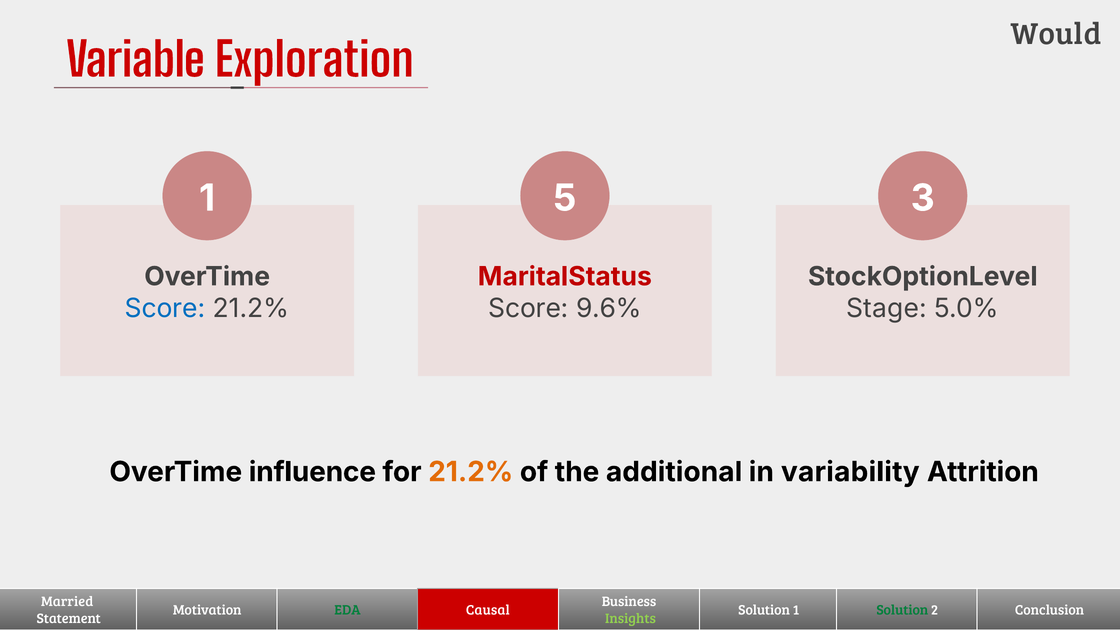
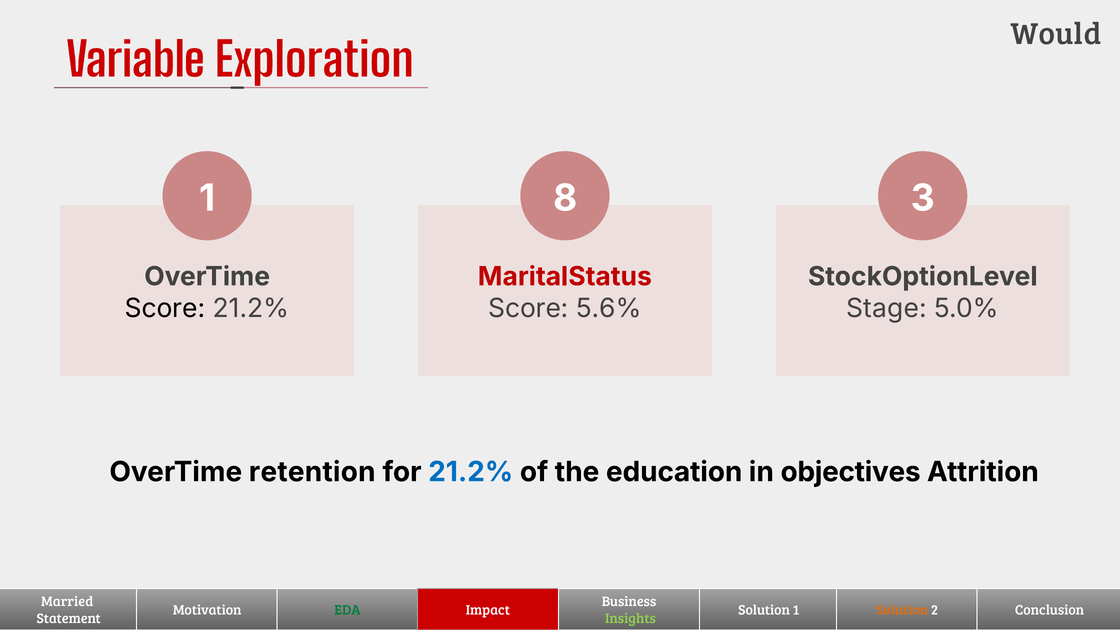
5: 5 -> 8 (565, 198)
Score colour: blue -> black (165, 308)
9.6%: 9.6% -> 5.6% (609, 308)
influence: influence -> retention (312, 472)
21.2% colour: orange -> blue (471, 472)
additional: additional -> education (674, 472)
variability: variability -> objectives (851, 472)
Causal: Causal -> Impact (488, 610)
Solution colour: green -> orange (902, 610)
